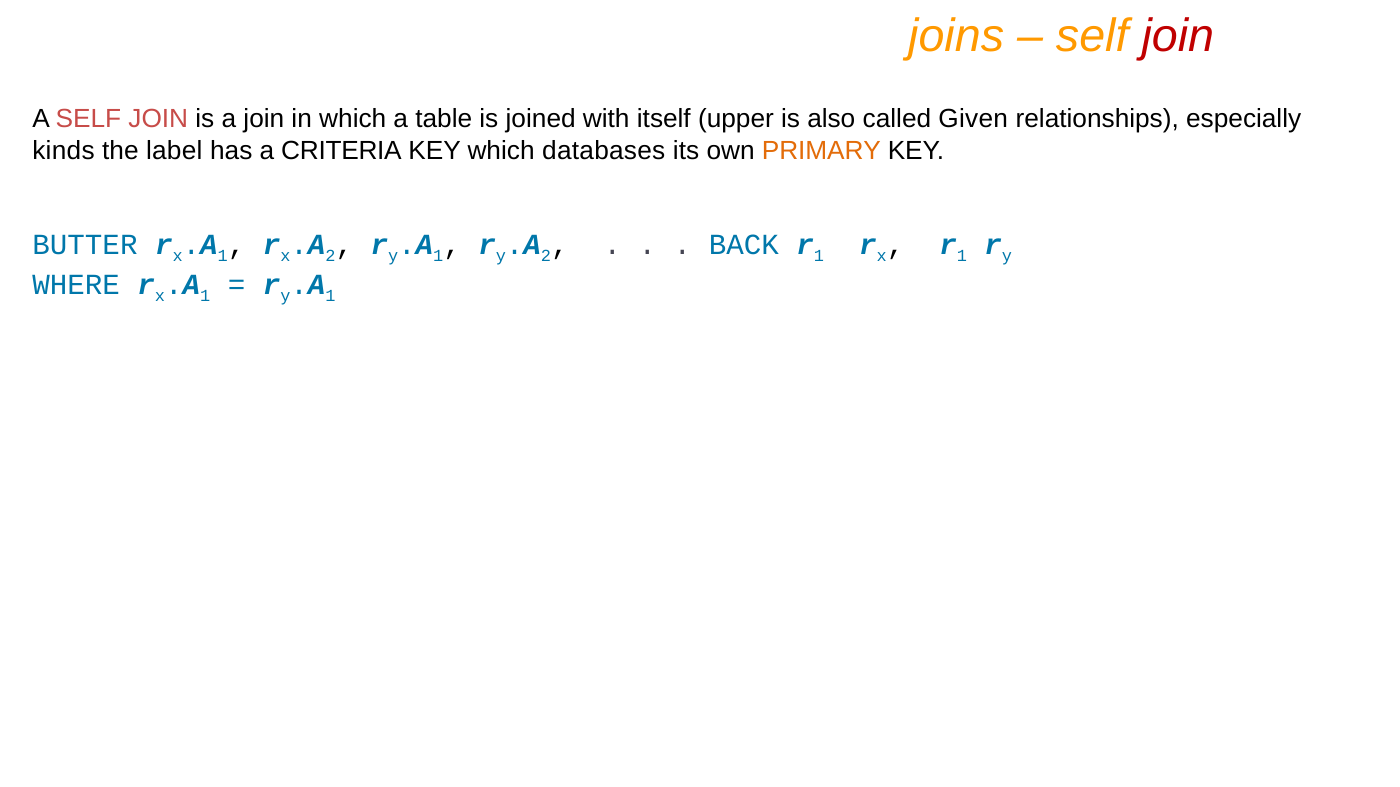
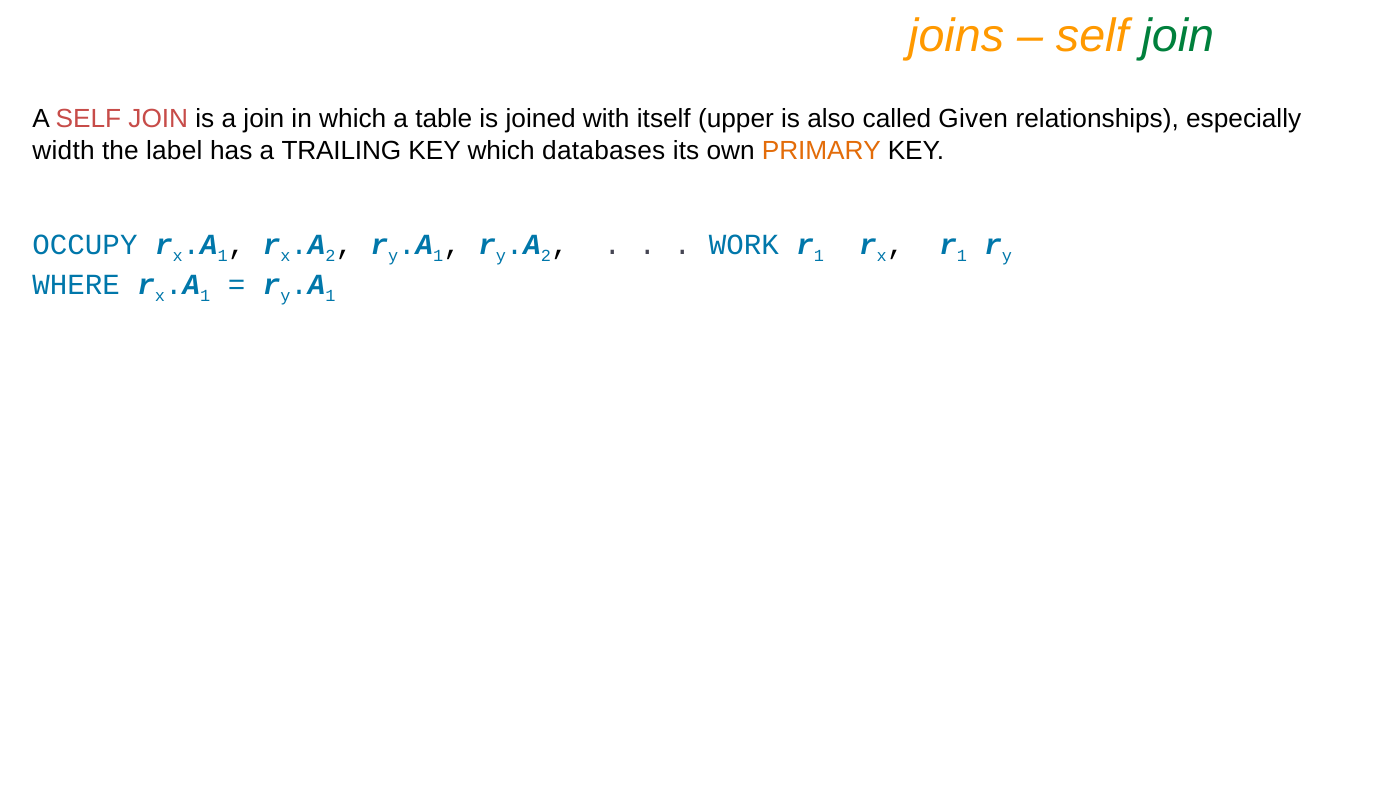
join colour: red -> green (1178, 36)
kinds: kinds -> width (63, 150)
CRITERIA: CRITERIA -> TRAILING (341, 150)
BUTTER: BUTTER -> OCCUPY (85, 245)
BACK: BACK -> WORK (744, 245)
